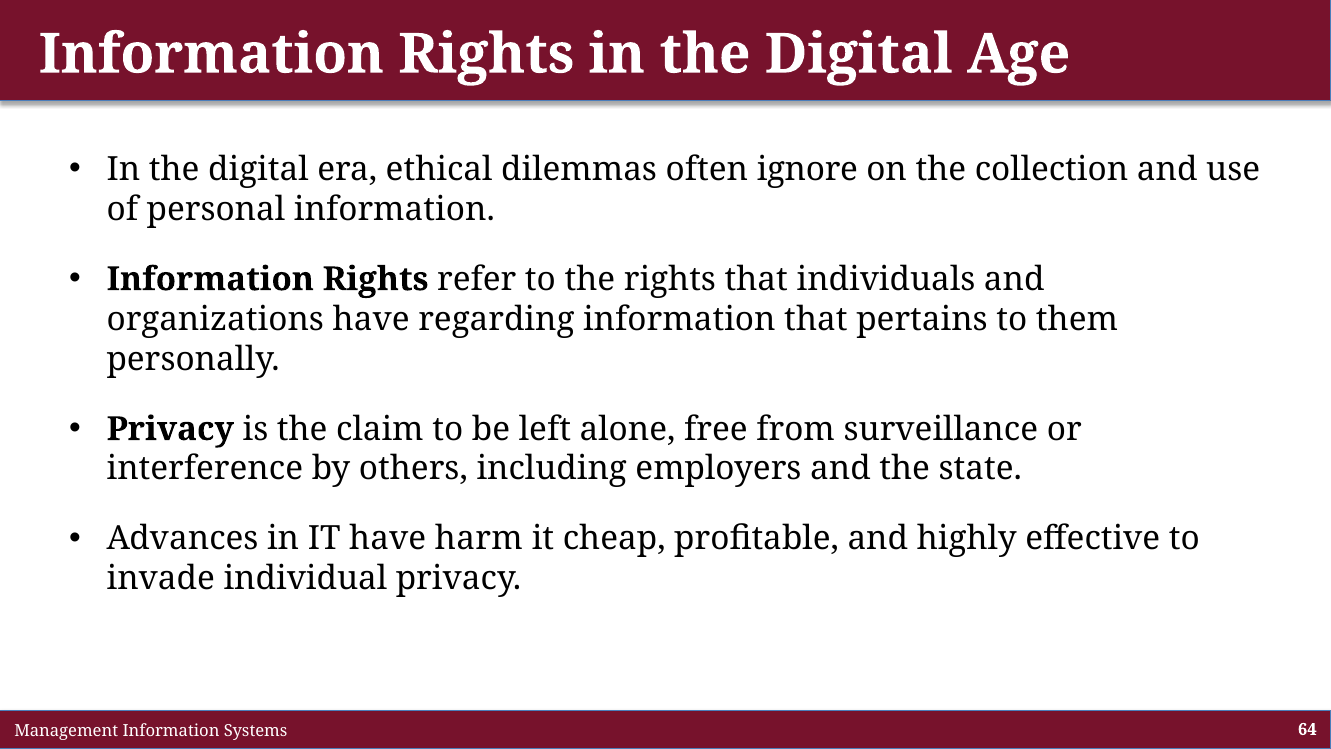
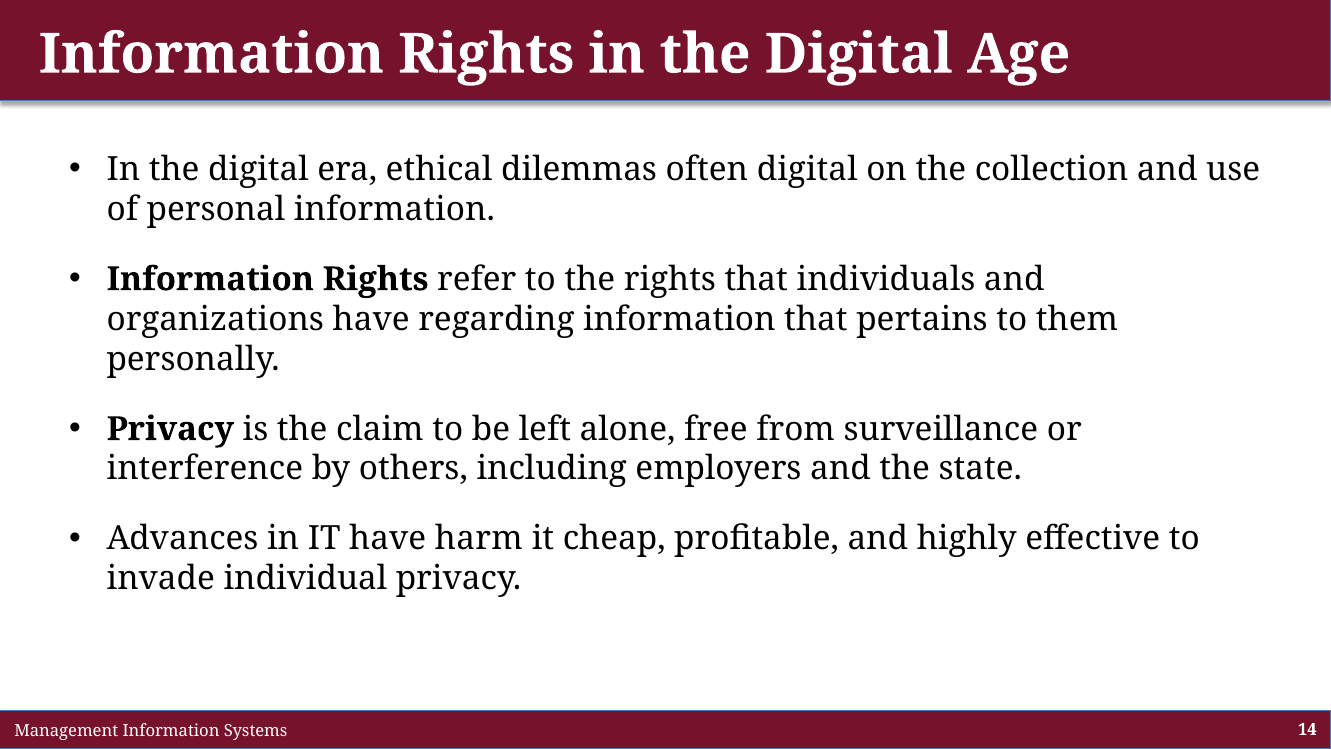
often ignore: ignore -> digital (807, 169)
64: 64 -> 14 (1307, 729)
